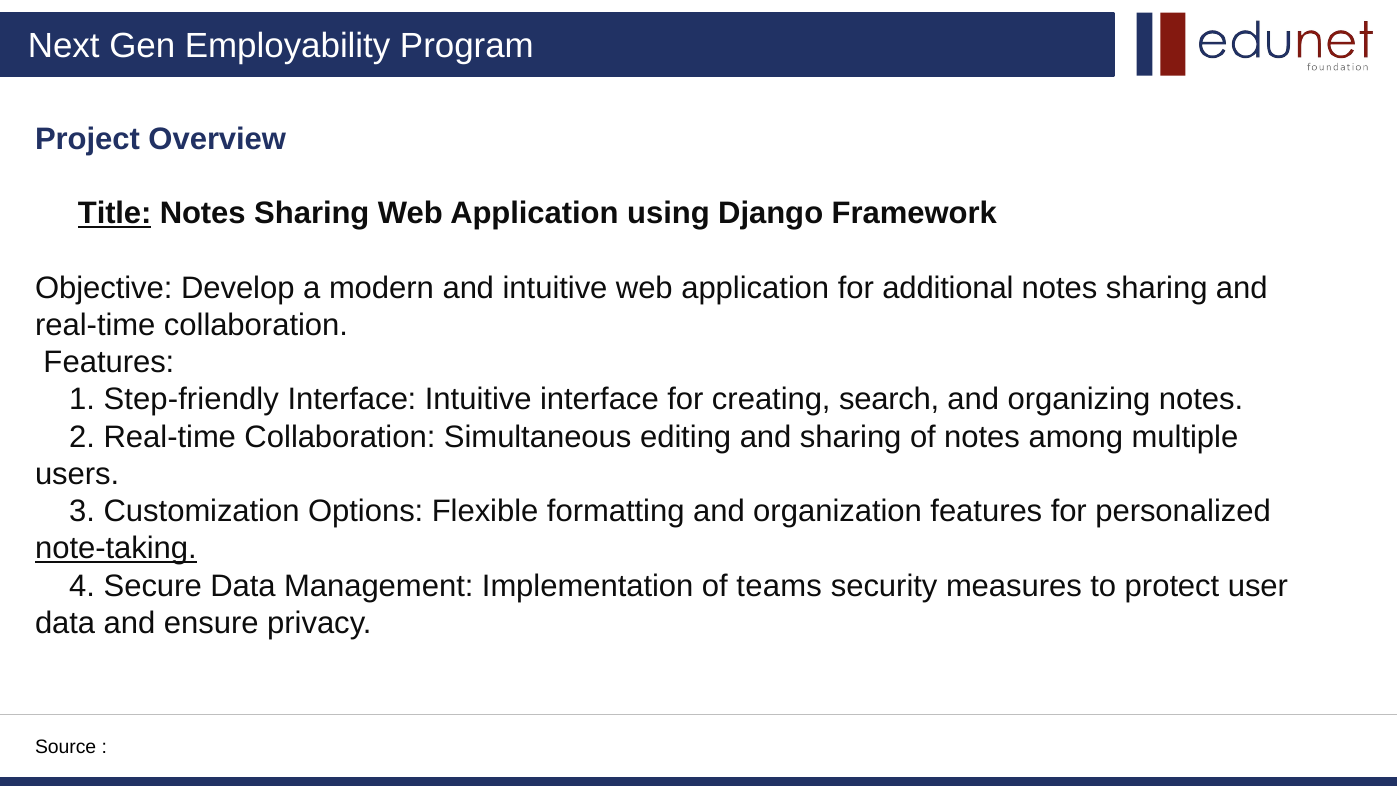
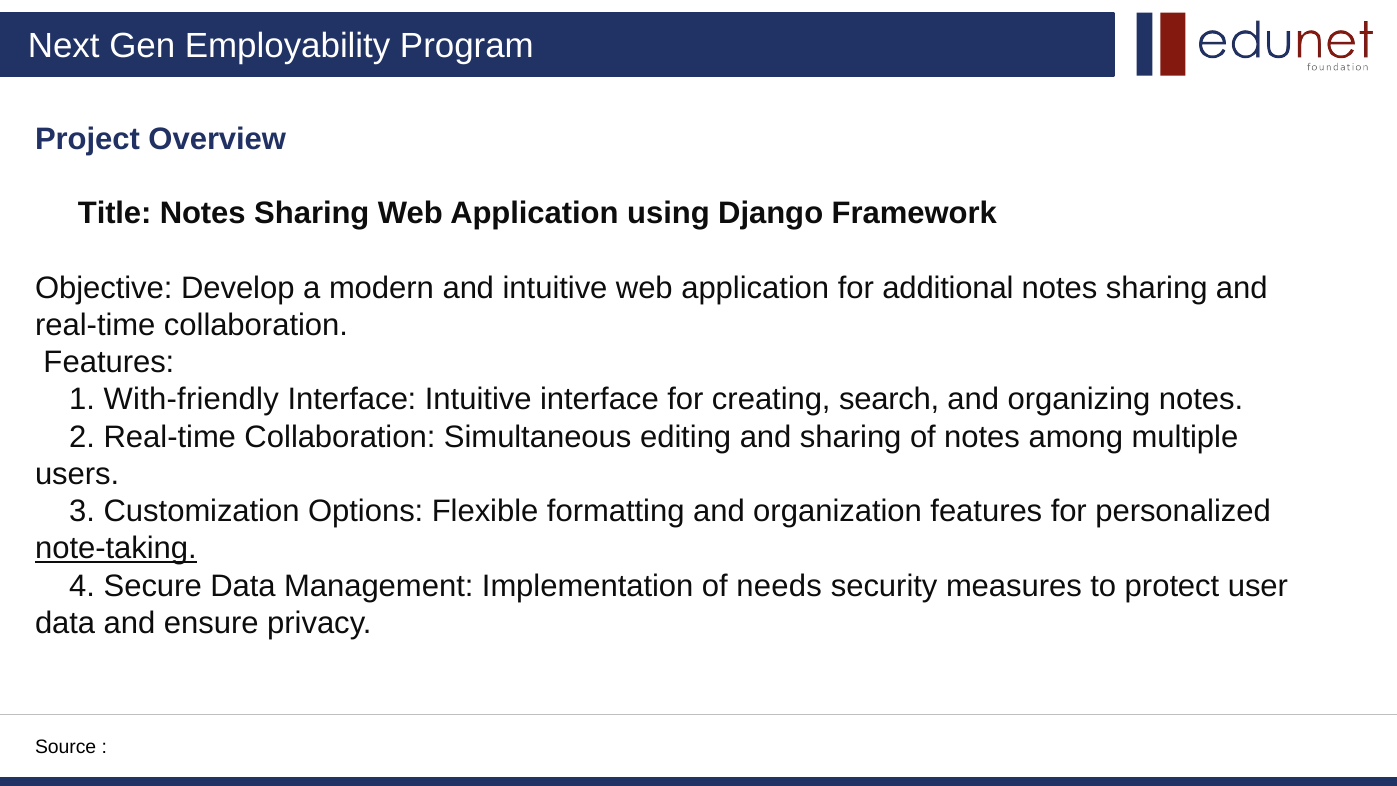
Title underline: present -> none (115, 213)
Step-friendly: Step-friendly -> With-friendly (191, 400)
teams: teams -> needs (779, 586)
